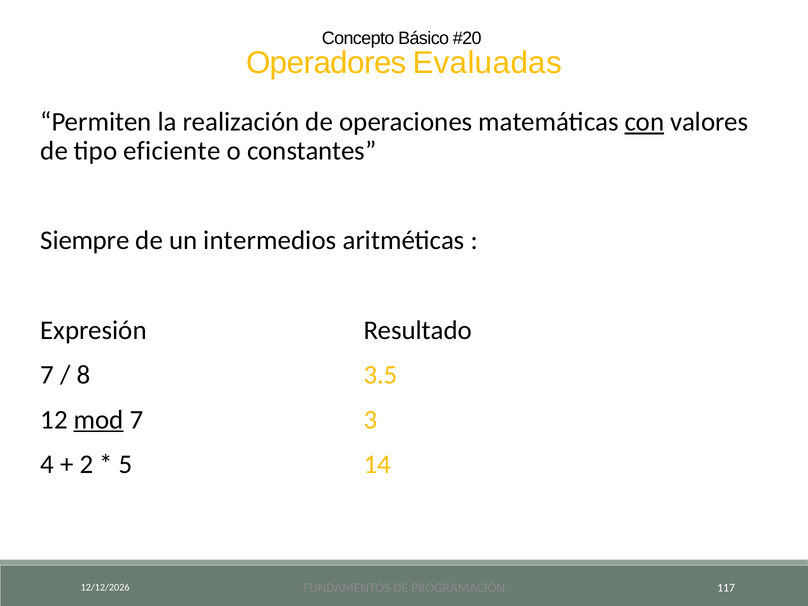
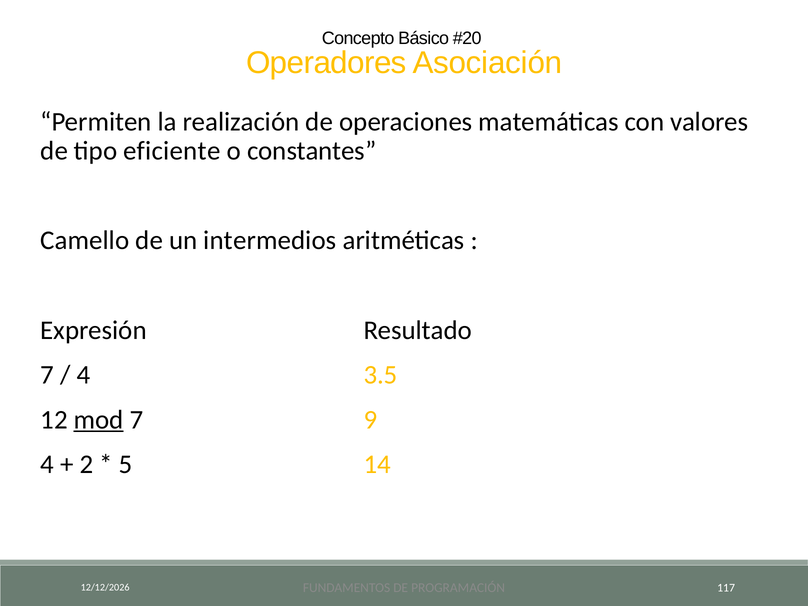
Evaluadas: Evaluadas -> Asociación (487, 63)
con underline: present -> none (644, 122)
Siempre: Siempre -> Camello (85, 241)
8: 8 -> 4 (83, 375)
3: 3 -> 9 (370, 420)
